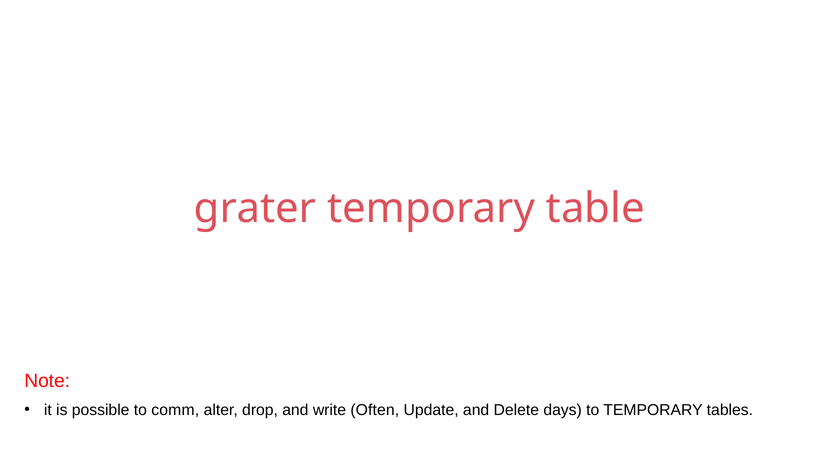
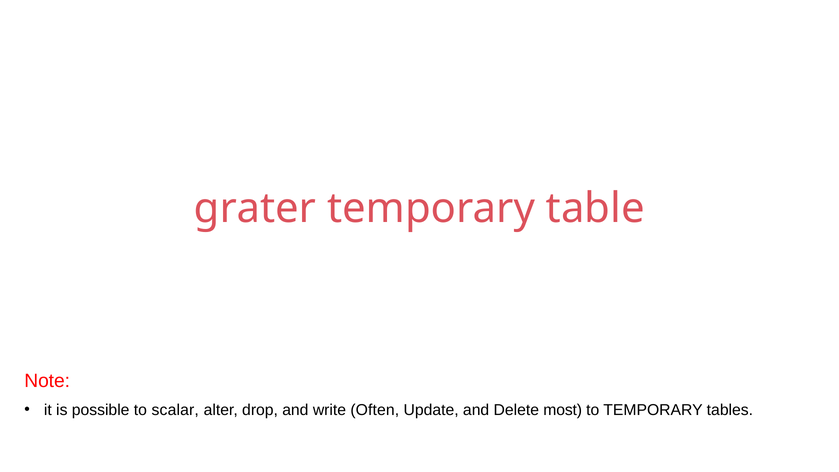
comm: comm -> scalar (175, 410)
days: days -> most (563, 410)
